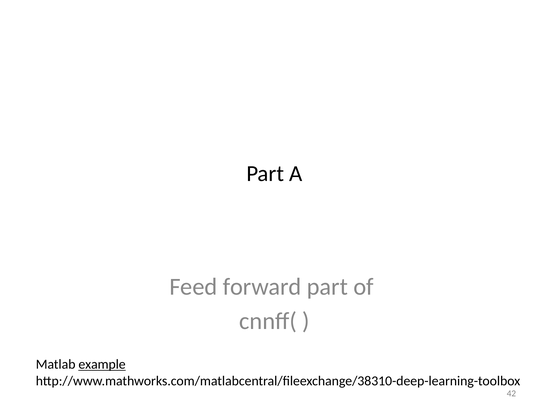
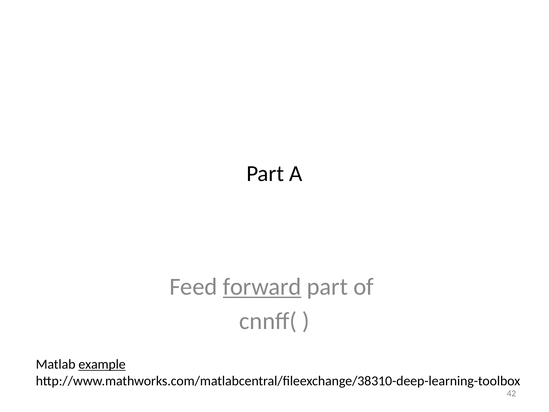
forward underline: none -> present (262, 287)
